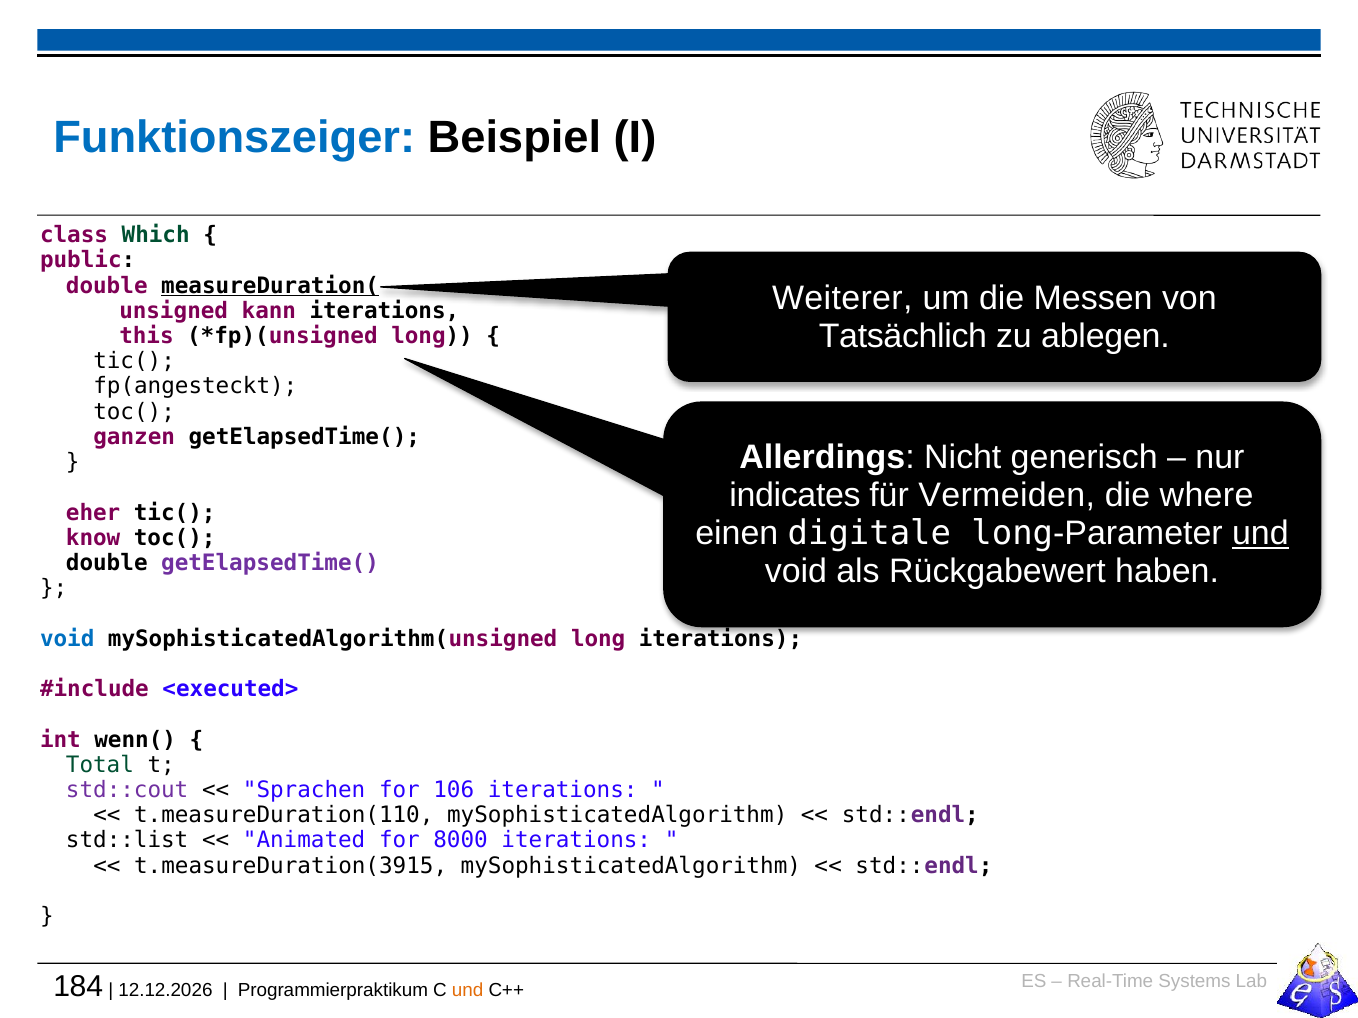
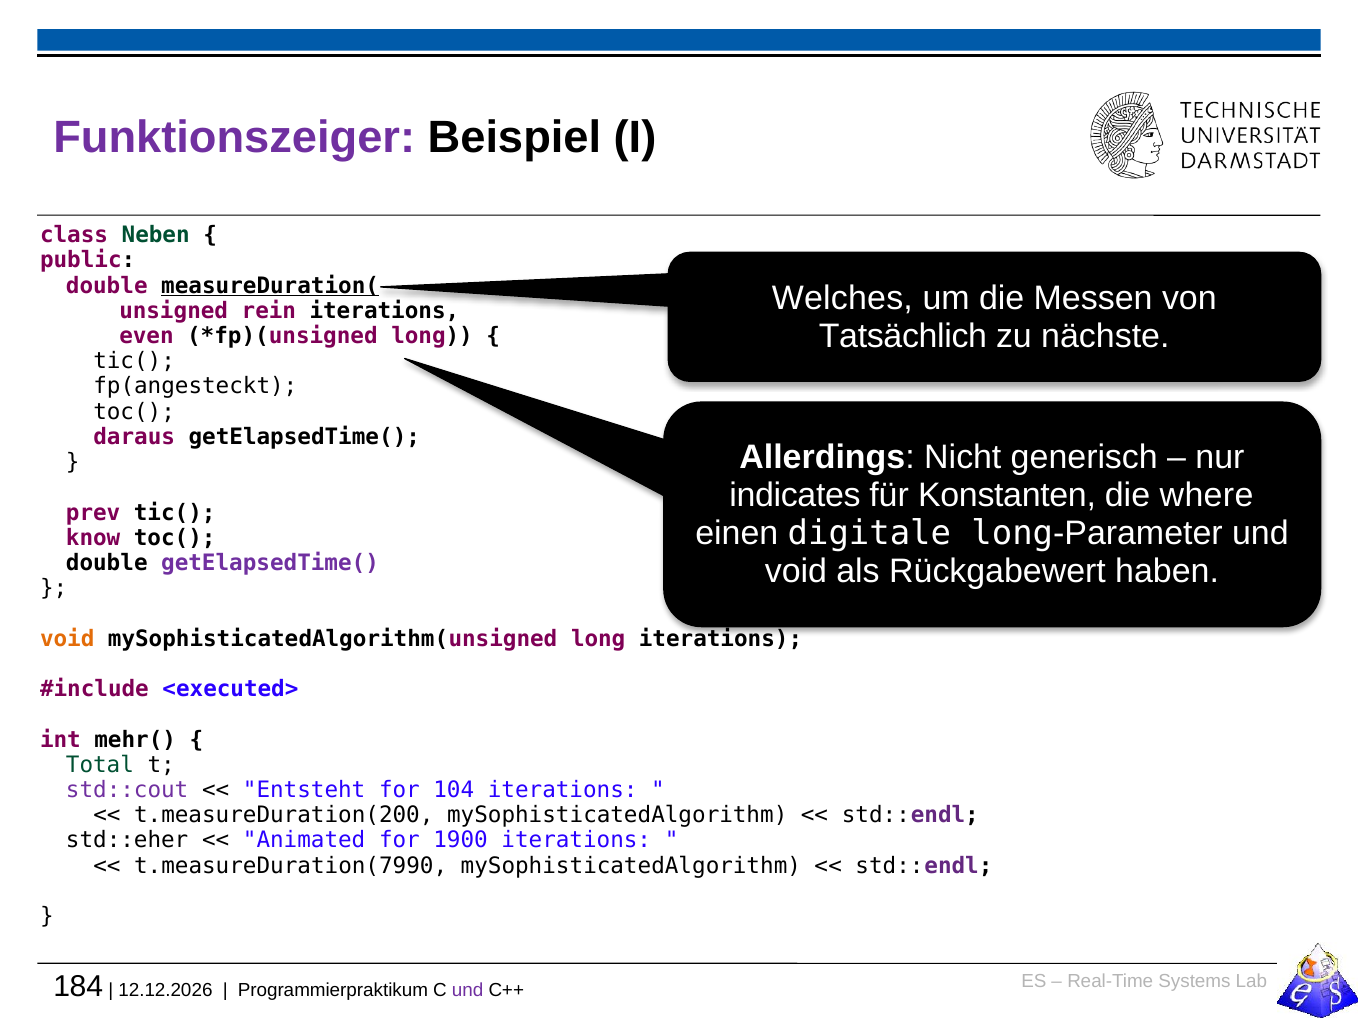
Funktionszeiger colour: blue -> purple (234, 138)
Which: Which -> Neben (156, 235)
Weiterer: Weiterer -> Welches (842, 298)
kann: kann -> rein (269, 311)
ablegen: ablegen -> nächste (1105, 336)
this: this -> even (146, 336)
ganzen: ganzen -> daraus (134, 437)
Vermeiden: Vermeiden -> Konstanten (1007, 496)
eher: eher -> prev (93, 513)
und underline: present -> none (1260, 534)
void colour: blue -> orange (67, 639)
wenn(: wenn( -> mehr( (135, 740)
Sprachen: Sprachen -> Entsteht (304, 790)
106: 106 -> 104 (454, 790)
t.measureDuration(110: t.measureDuration(110 -> t.measureDuration(200 (284, 816)
std::list: std::list -> std::eher (127, 841)
8000: 8000 -> 1900 (461, 841)
t.measureDuration(3915: t.measureDuration(3915 -> t.measureDuration(7990 (291, 866)
und colour: orange -> purple (468, 991)
